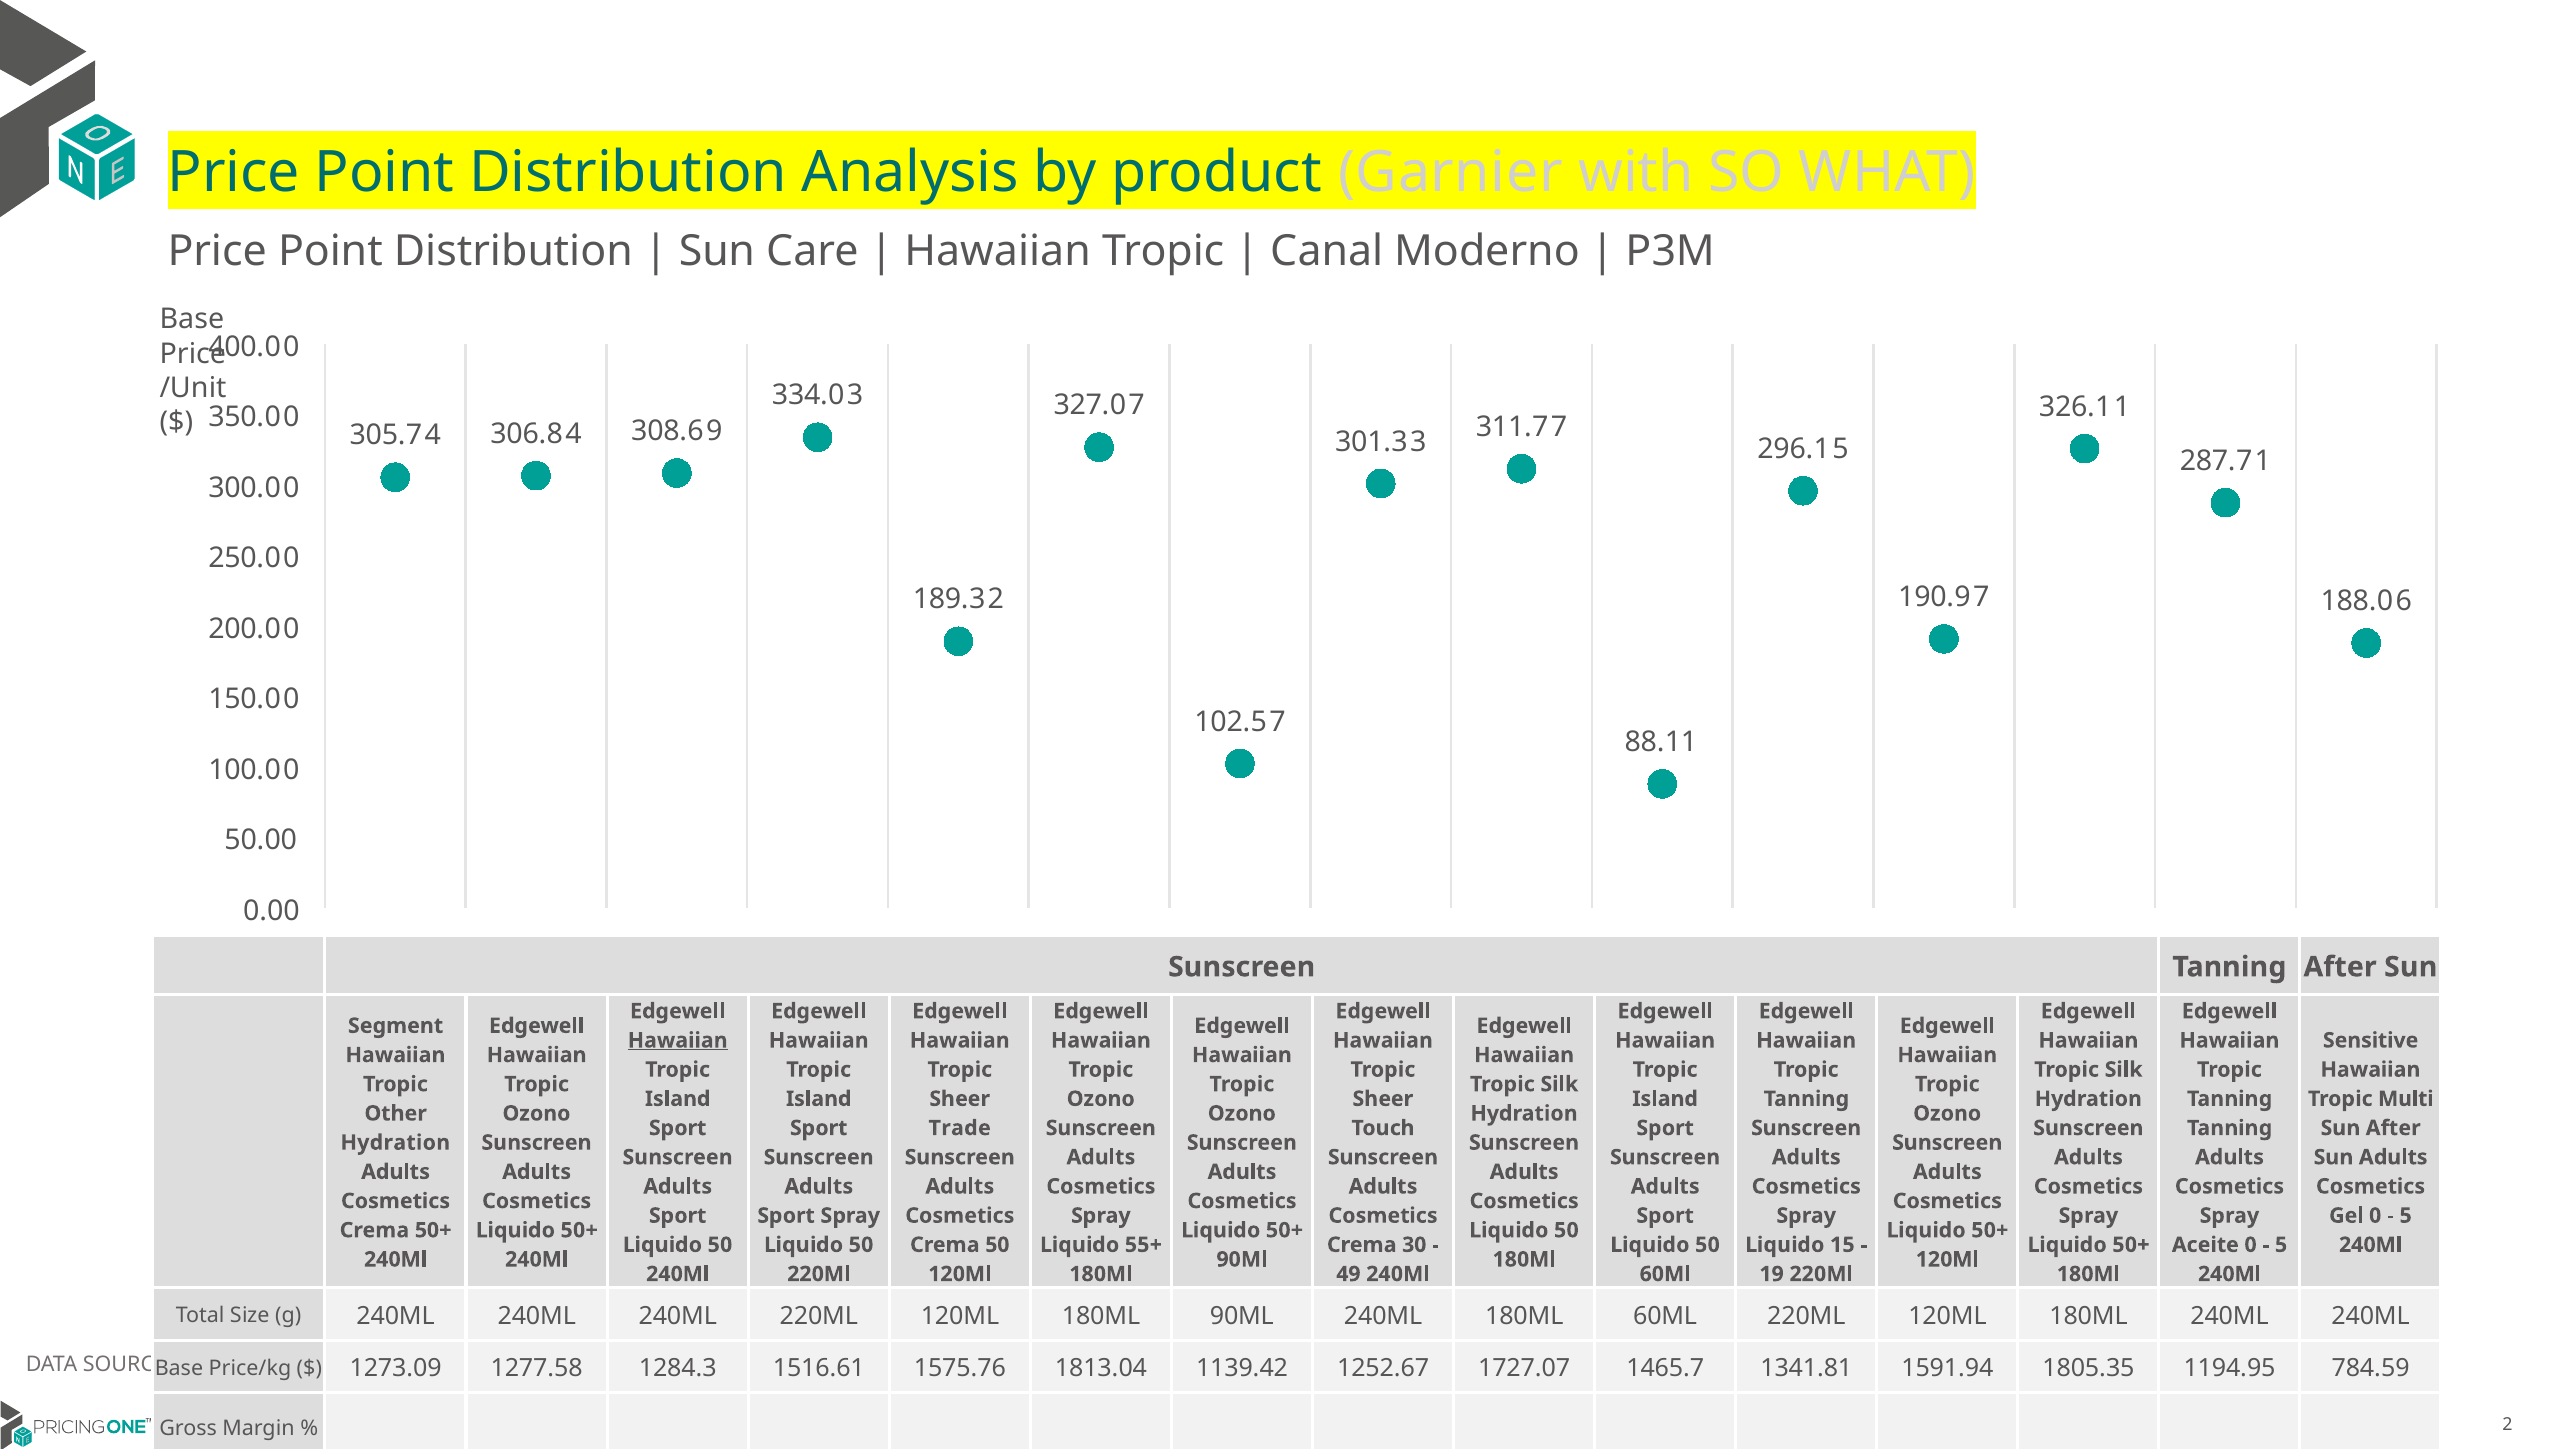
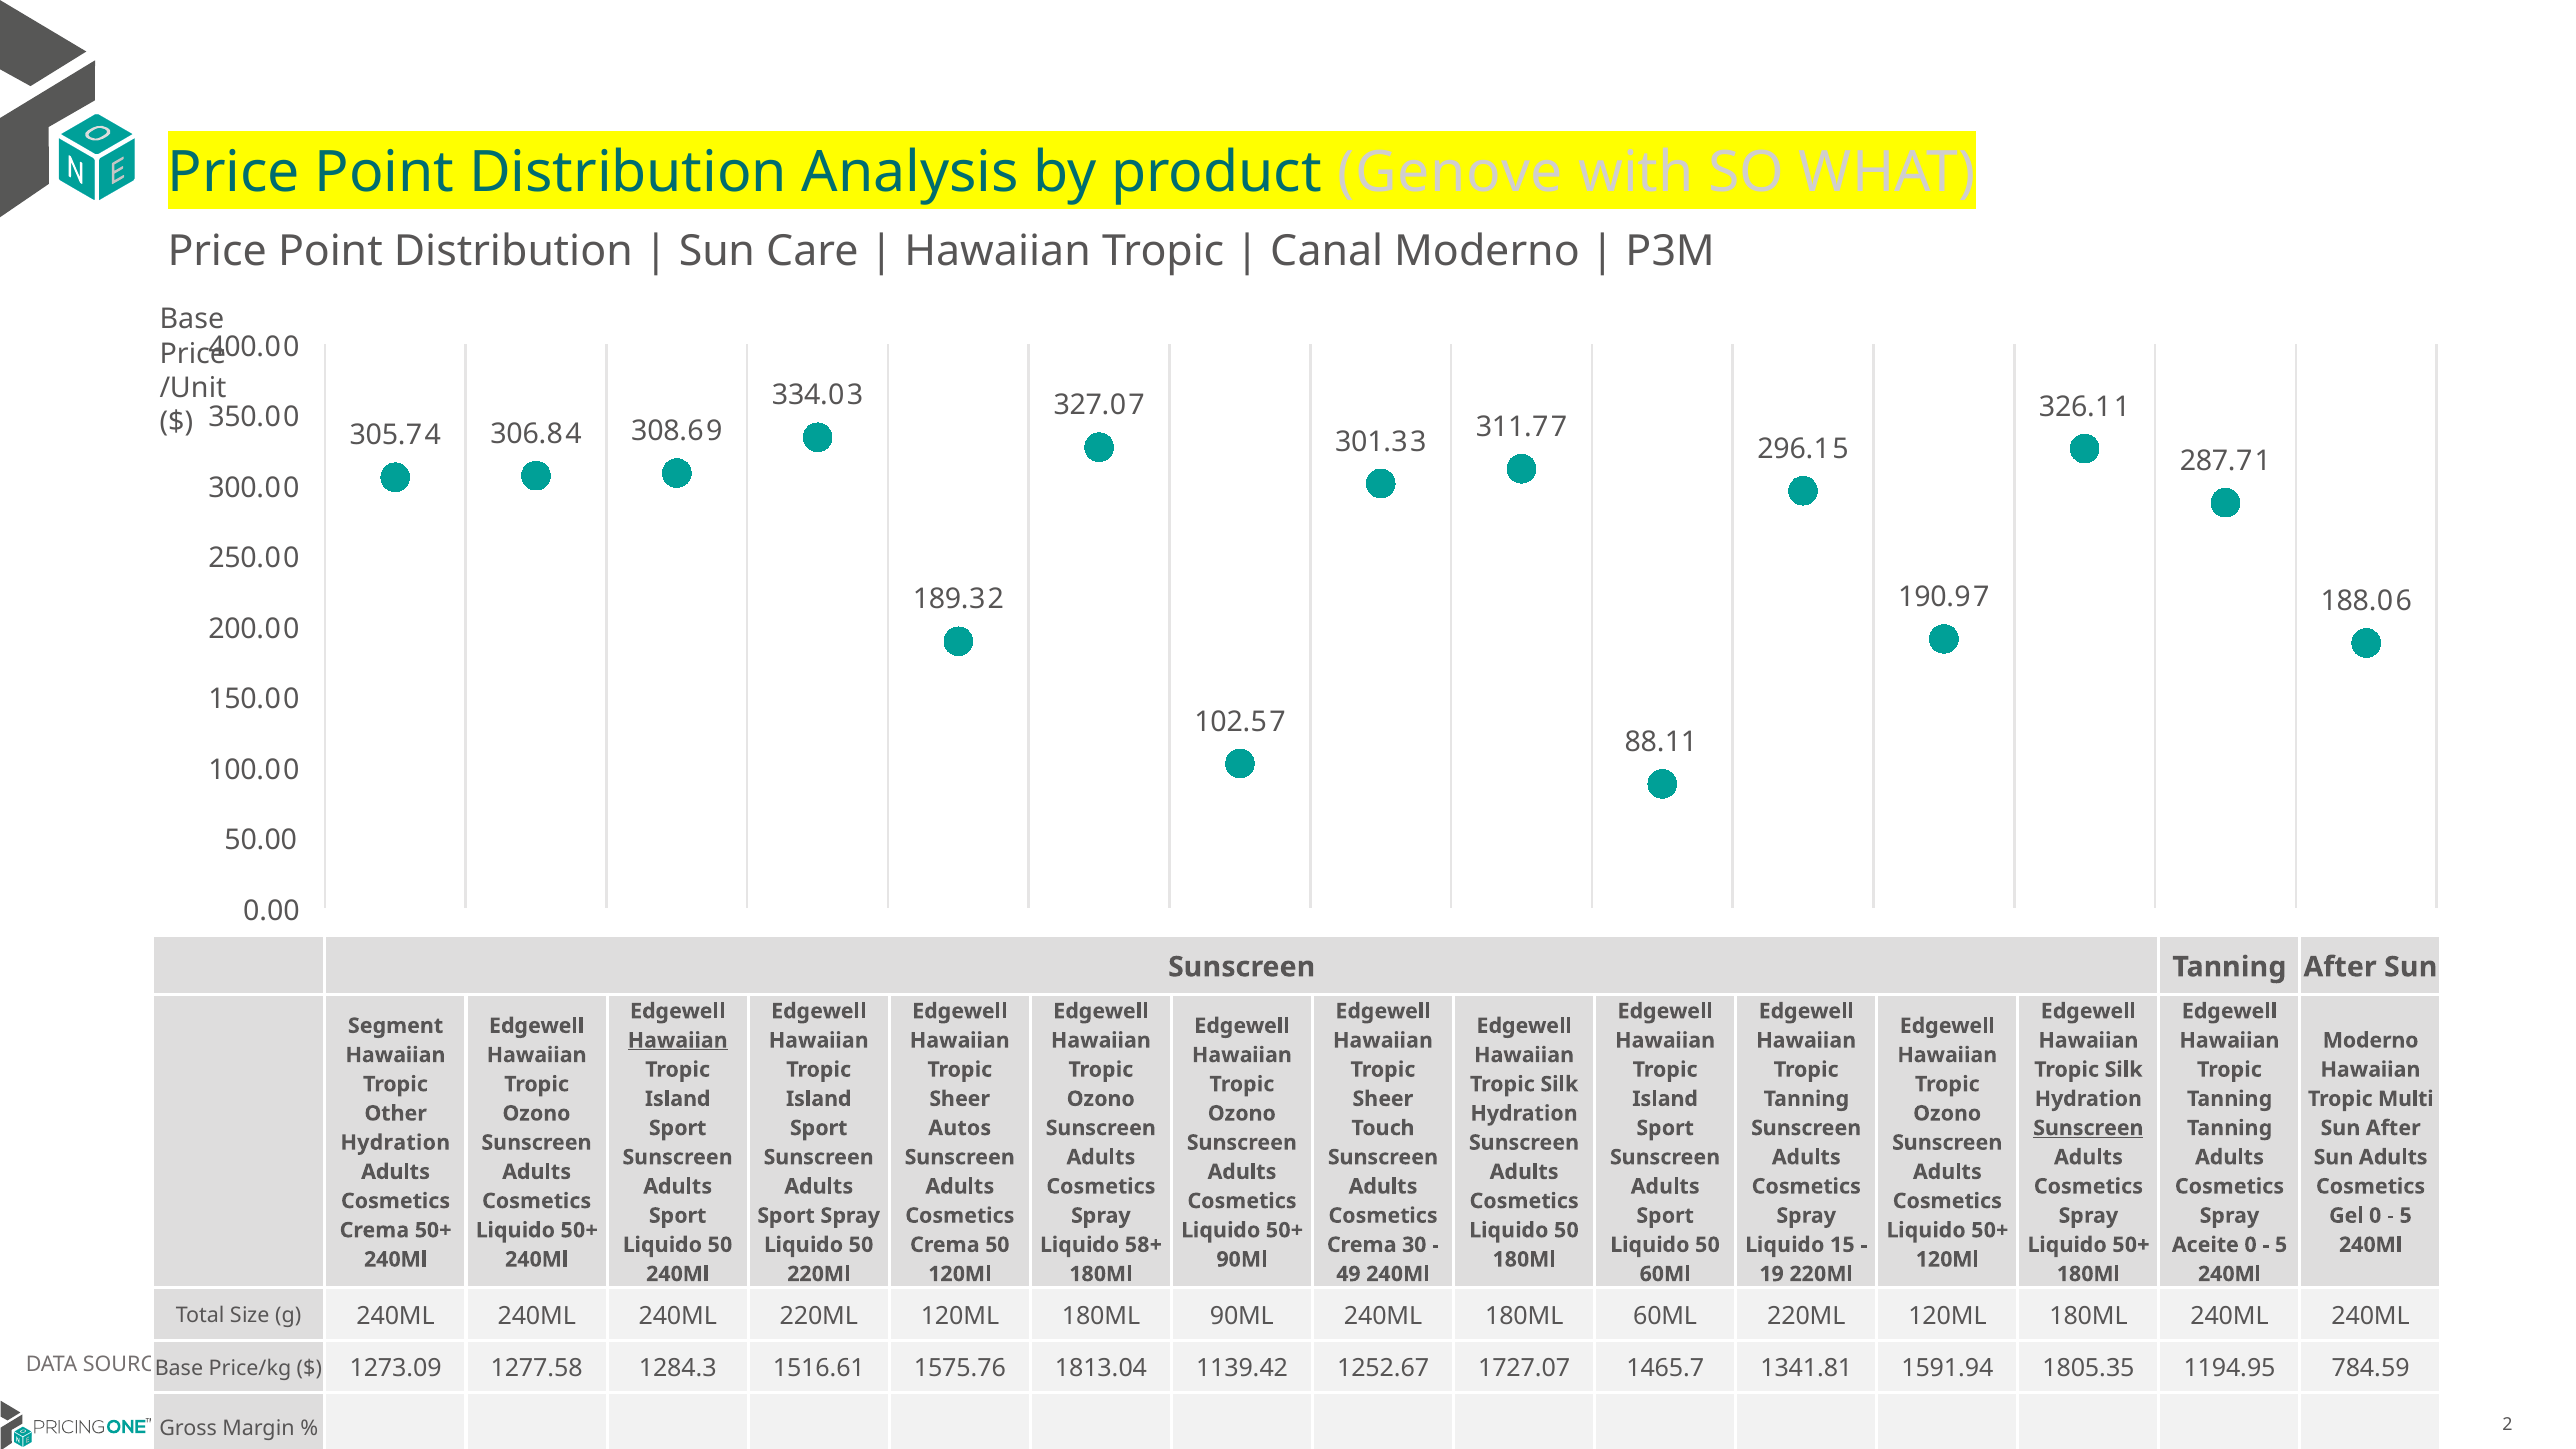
Garnier: Garnier -> Genove (1450, 173)
Sensitive: Sensitive -> Moderno (2371, 1040)
Trade: Trade -> Autos (960, 1128)
Sunscreen underline: none -> present (2088, 1128)
55+: 55+ -> 58+ (1143, 1245)
